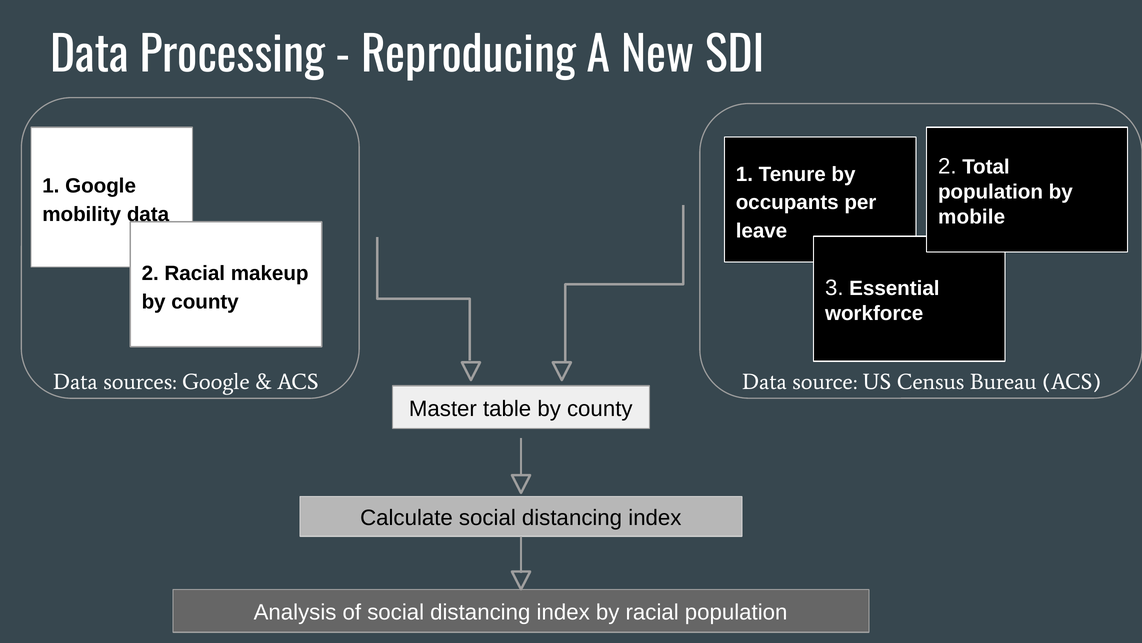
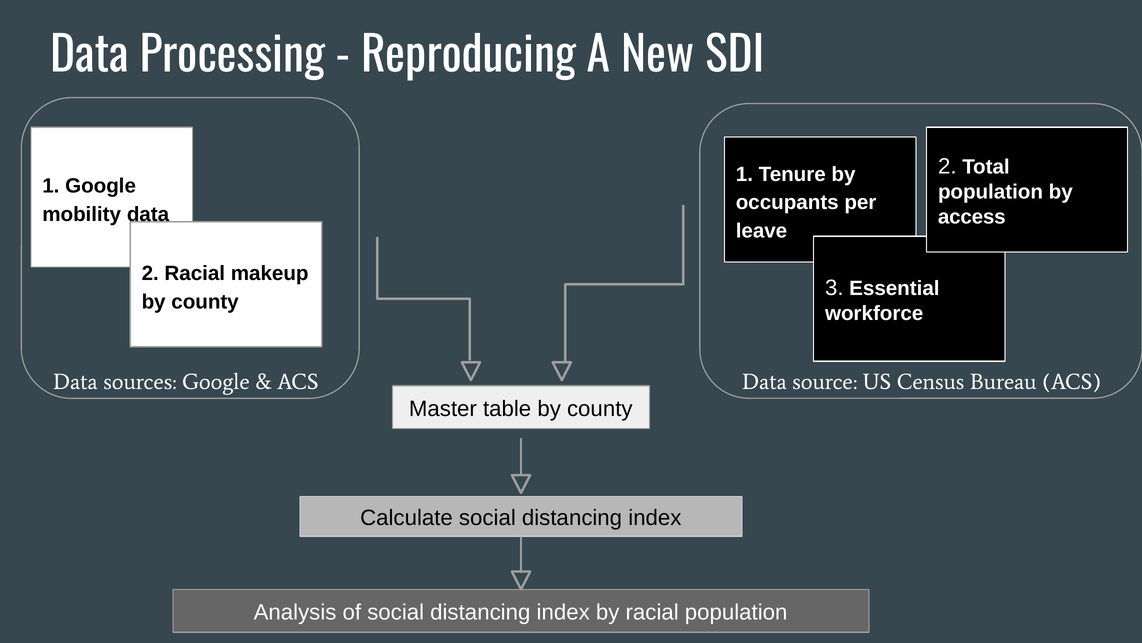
mobile: mobile -> access (972, 217)
